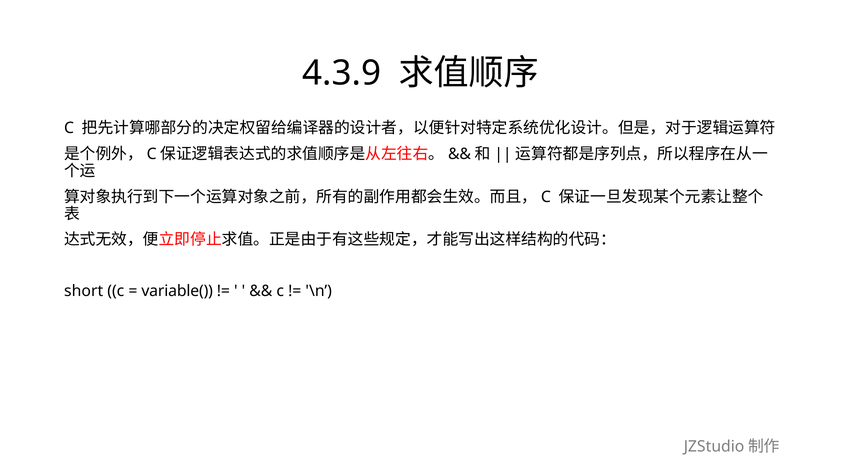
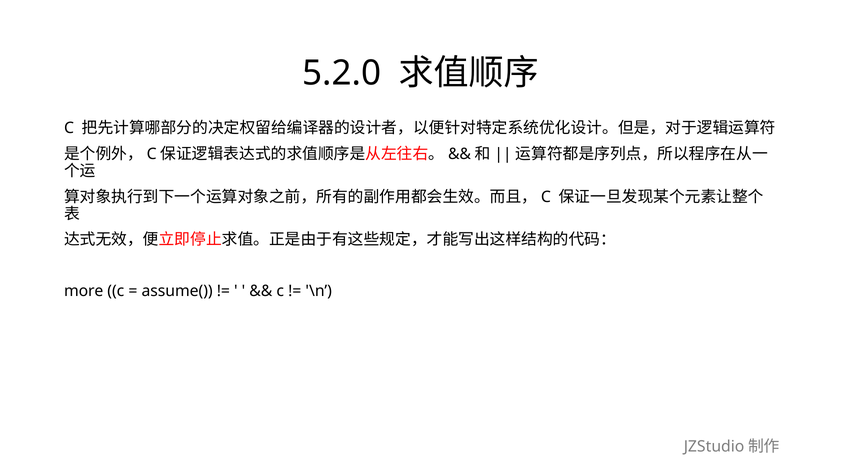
4.3.9: 4.3.9 -> 5.2.0 (342, 73)
short: short -> more (84, 291)
variable(: variable( -> assume( (177, 291)
